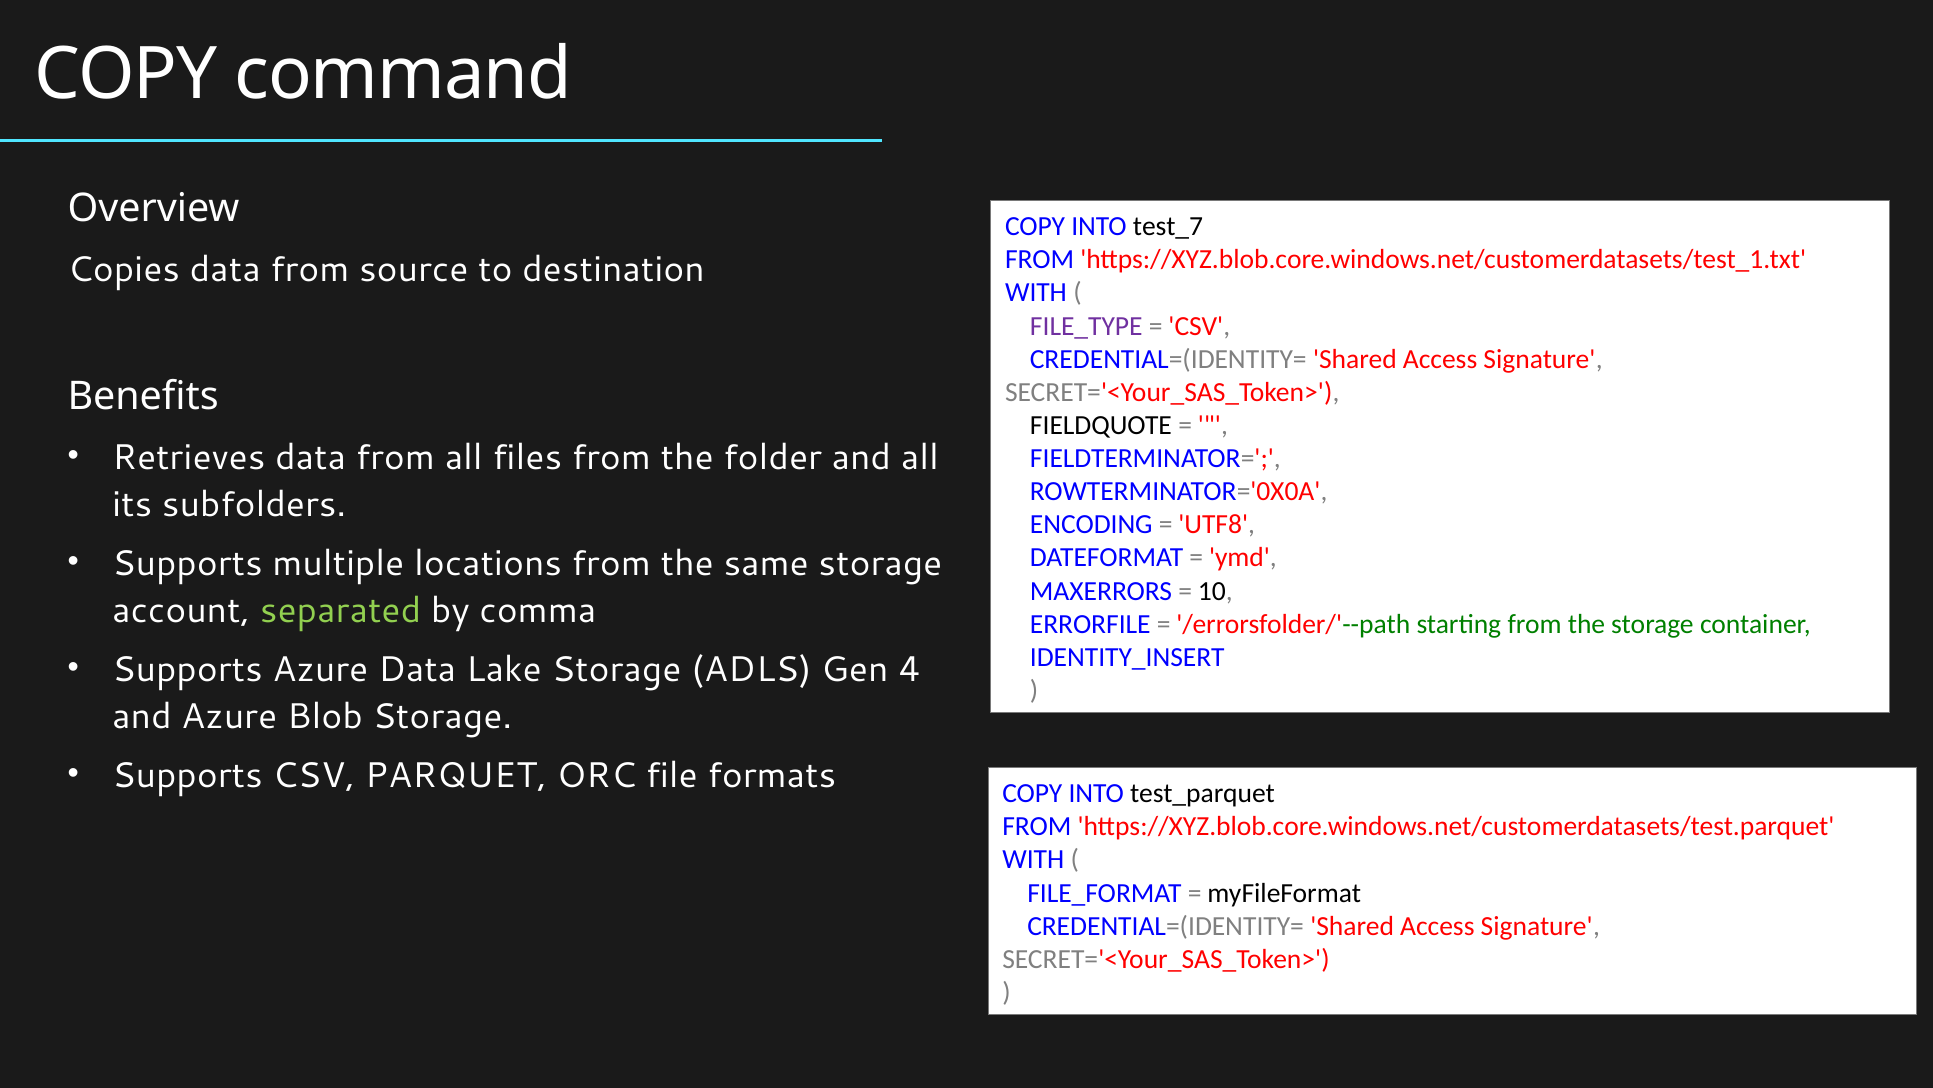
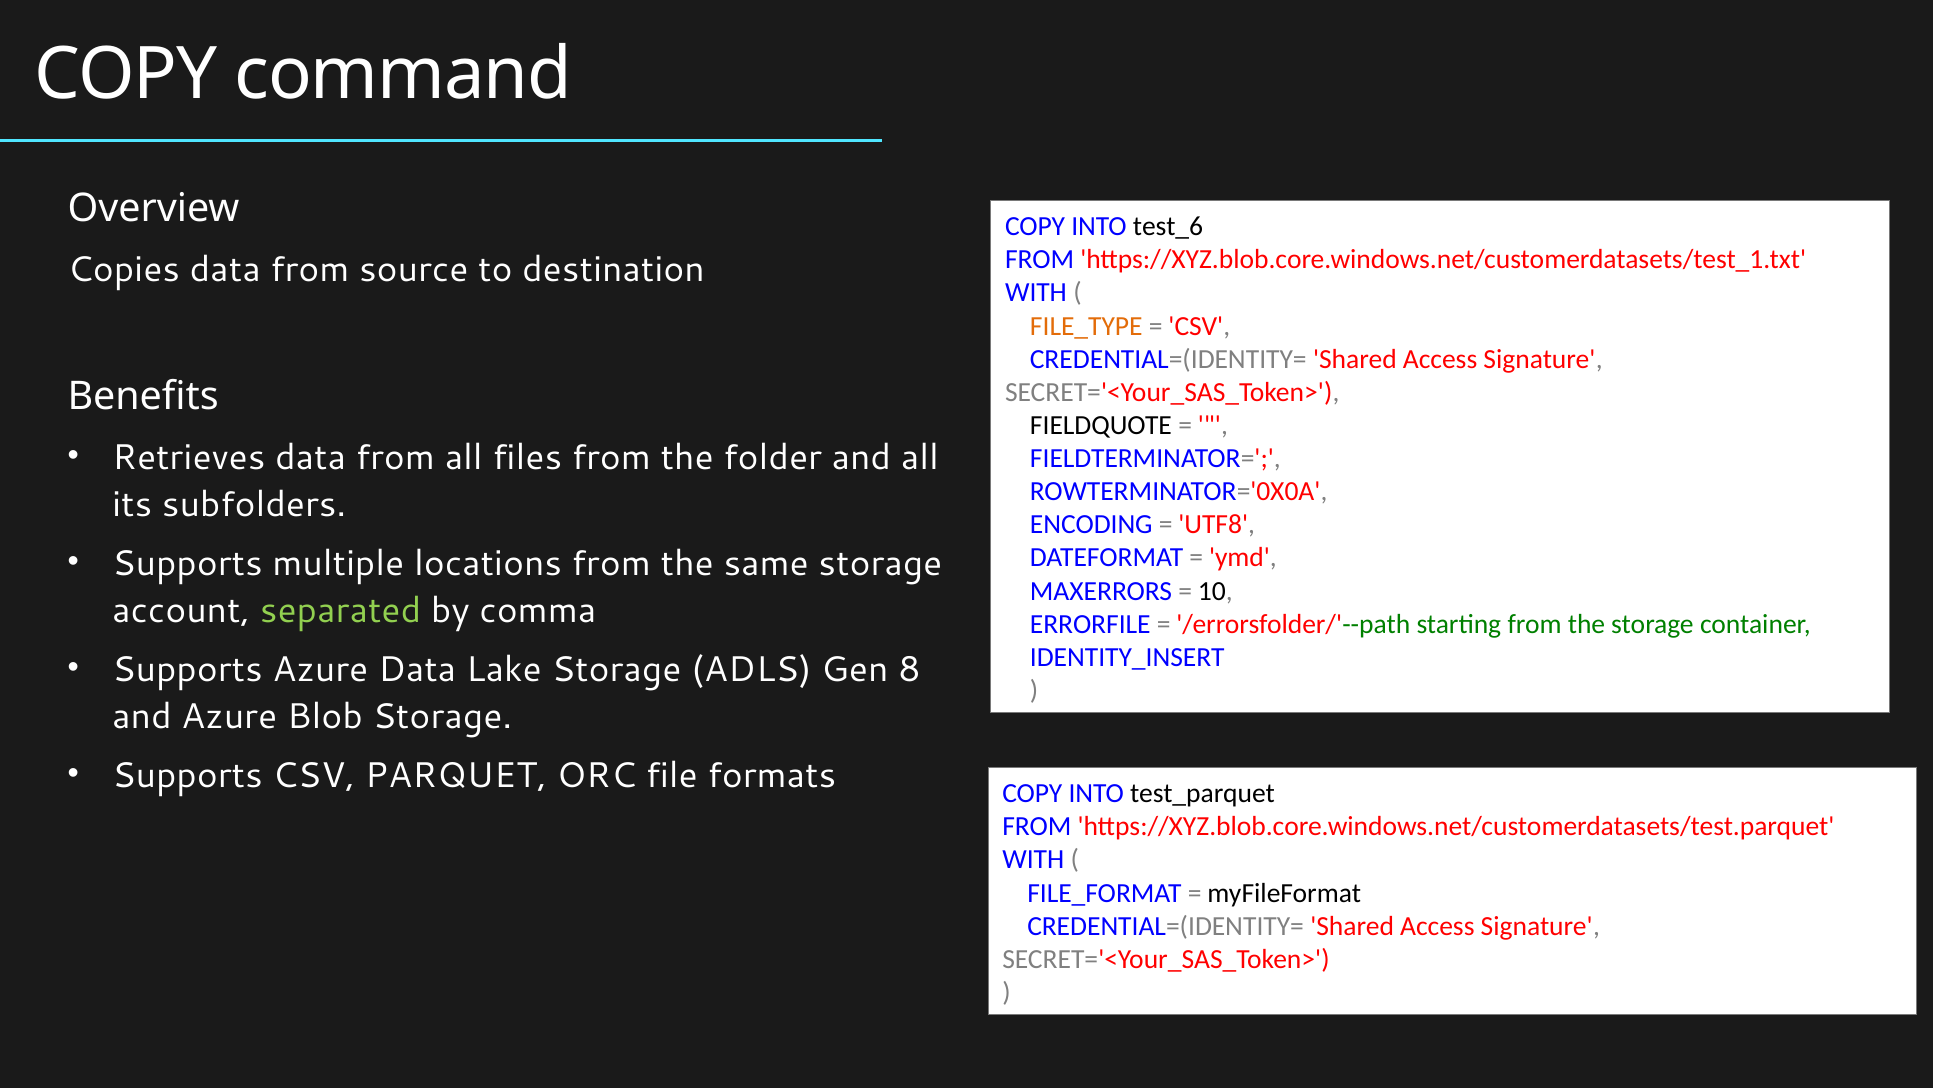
test_7: test_7 -> test_6 (1168, 226)
FILE_TYPE colour: purple -> orange (1086, 326)
4: 4 -> 8 (910, 669)
